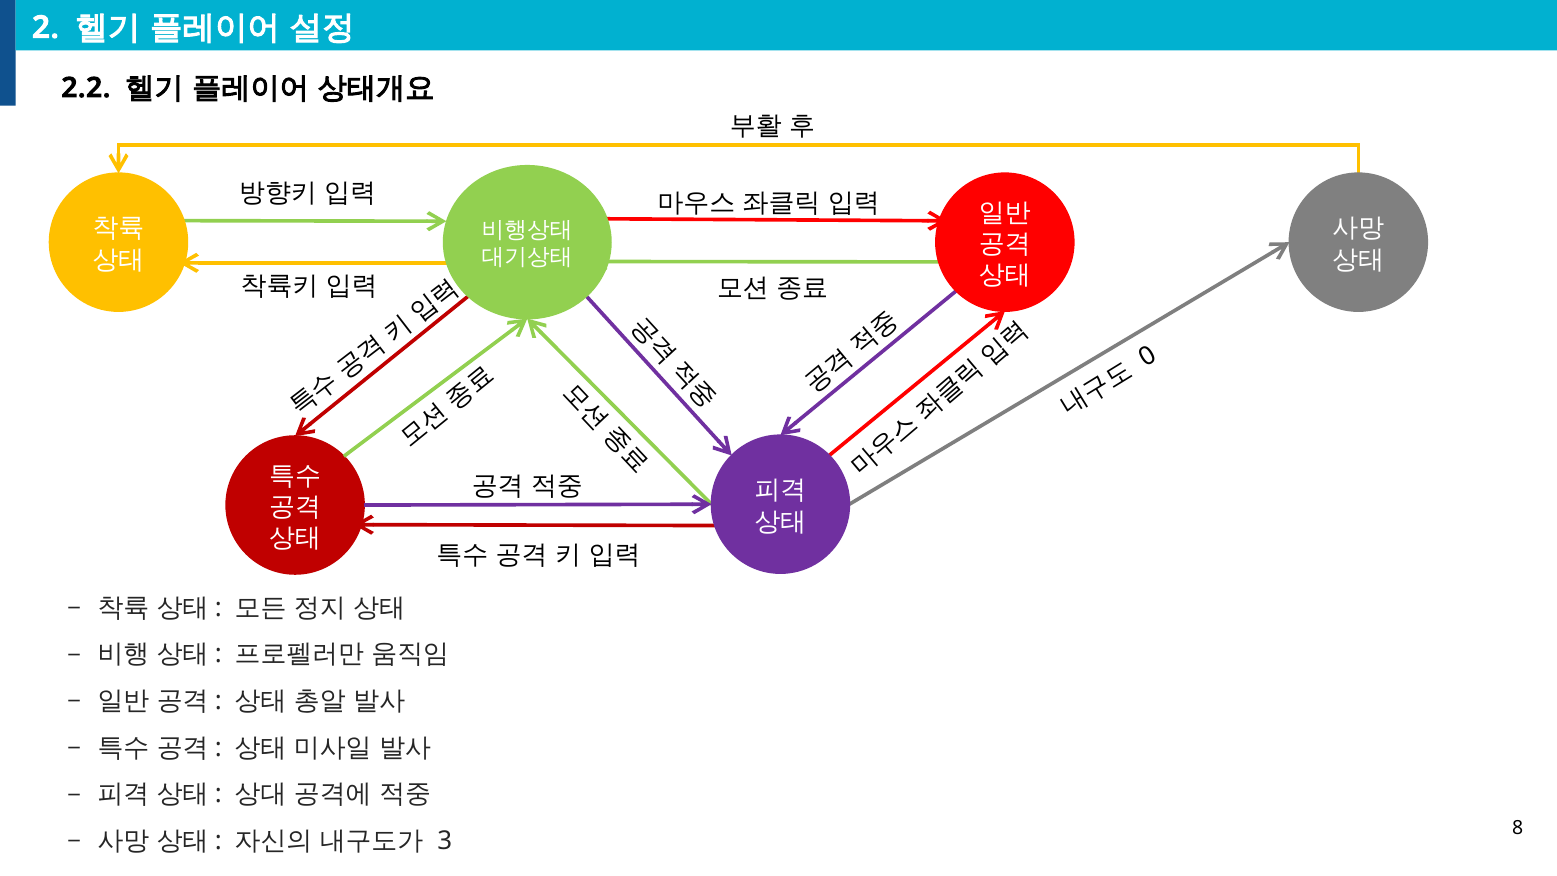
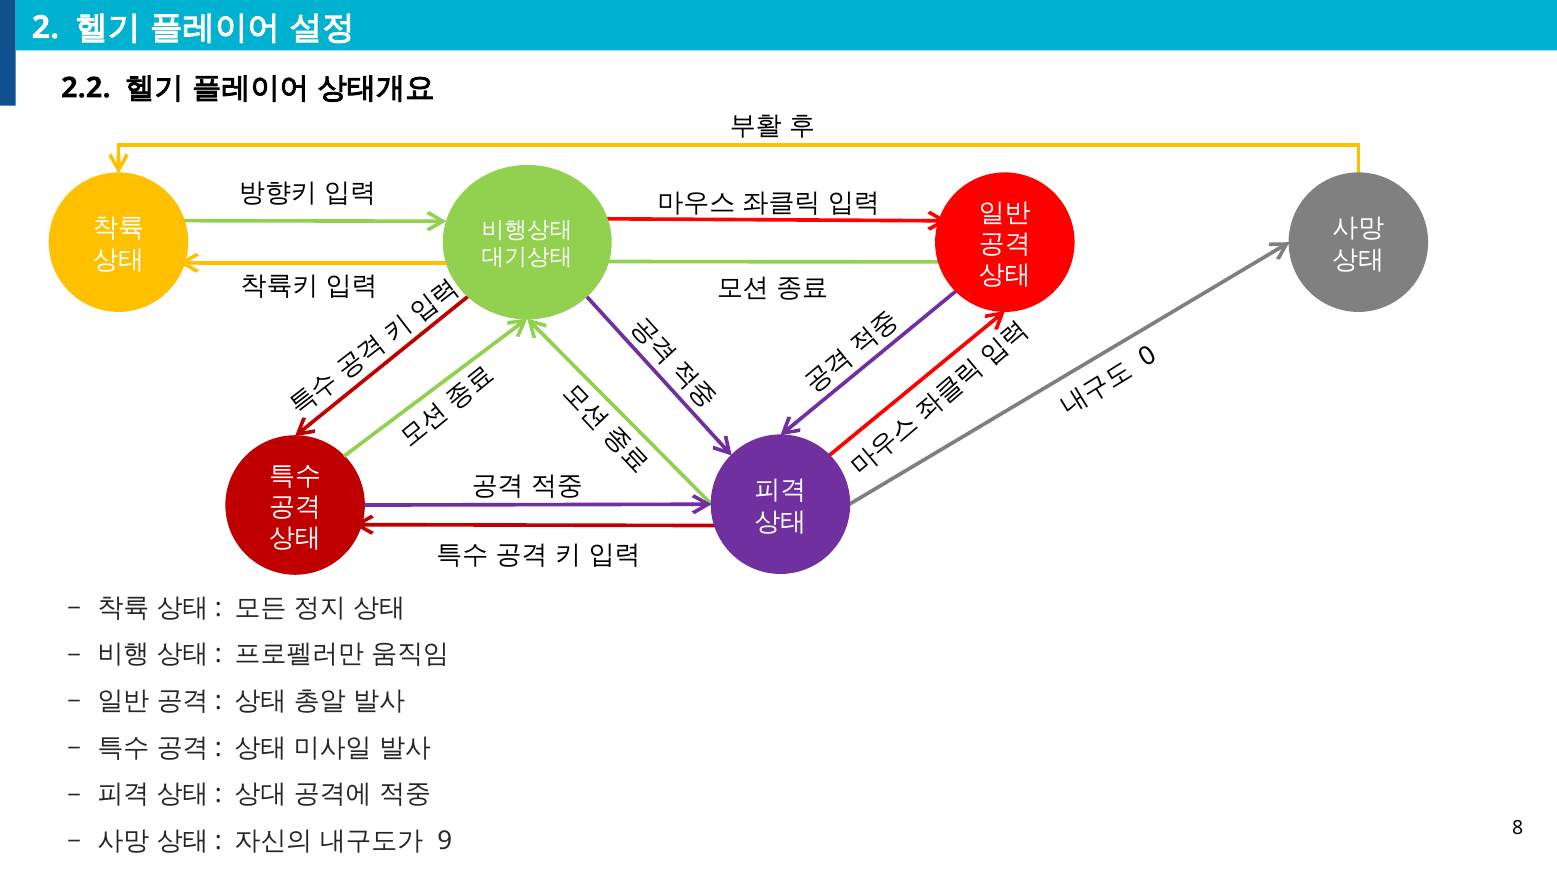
3: 3 -> 9 (445, 841)
